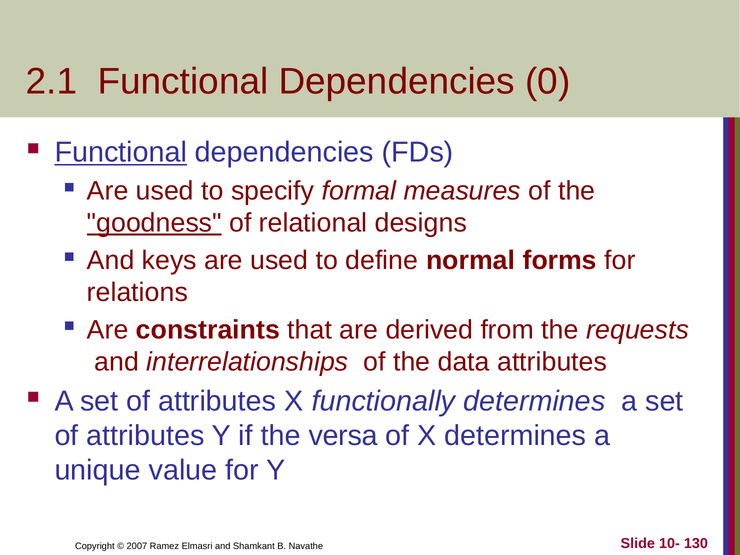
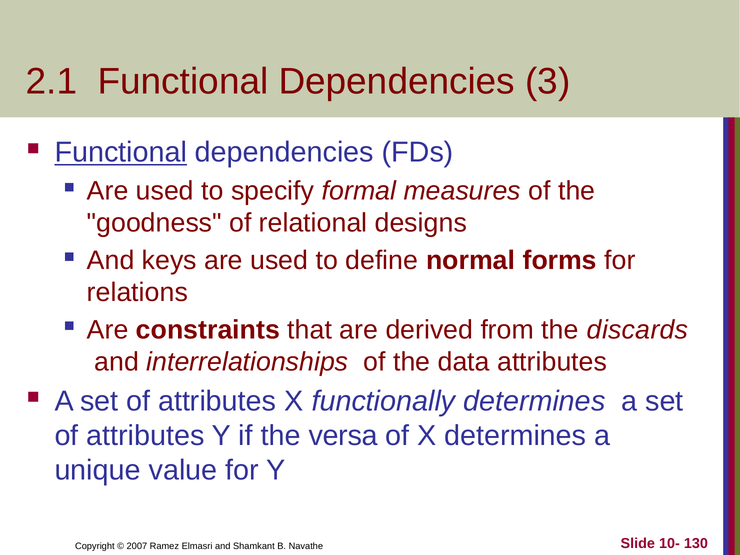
0: 0 -> 3 (548, 81)
goodness underline: present -> none (154, 223)
requests: requests -> discards (638, 330)
